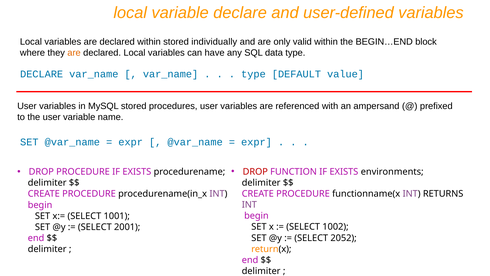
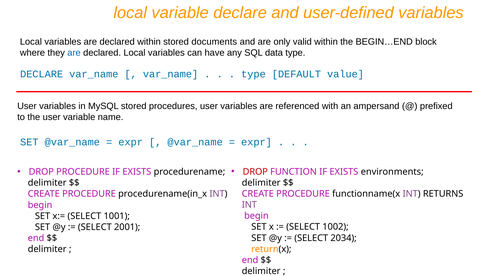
individually: individually -> documents (214, 42)
are colour: orange -> blue (74, 53)
2052: 2052 -> 2034 (344, 238)
